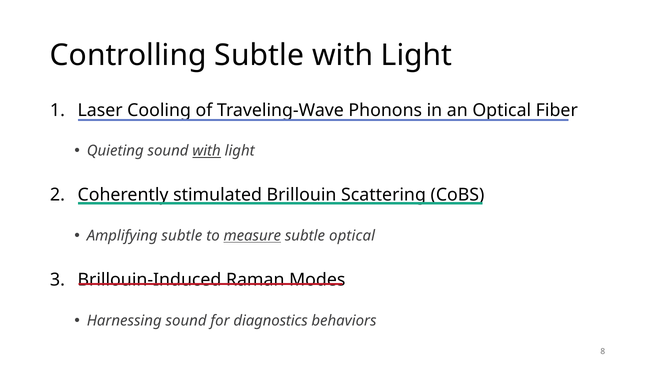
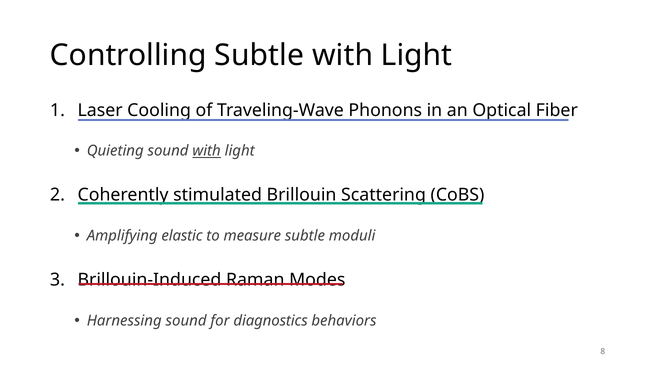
Amplifying subtle: subtle -> elastic (182, 235)
measure underline: present -> none (252, 235)
subtle optical: optical -> moduli (352, 235)
